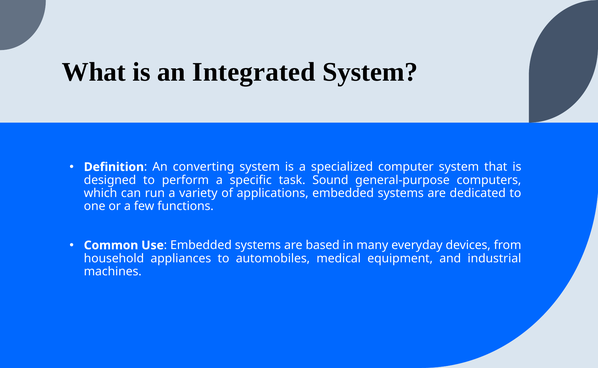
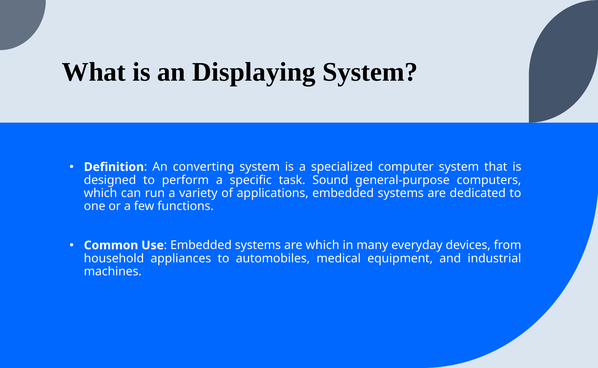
Integrated: Integrated -> Displaying (254, 72)
are based: based -> which (323, 245)
